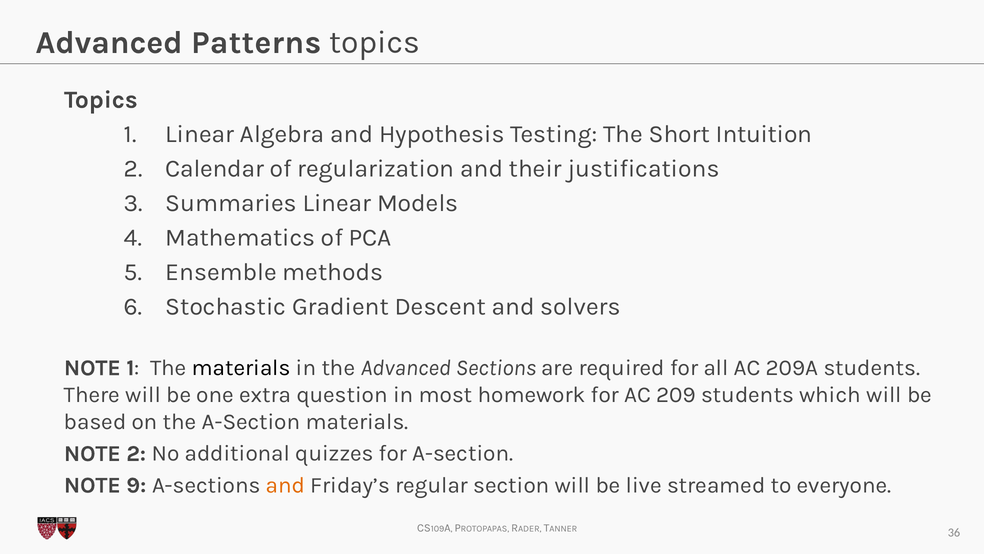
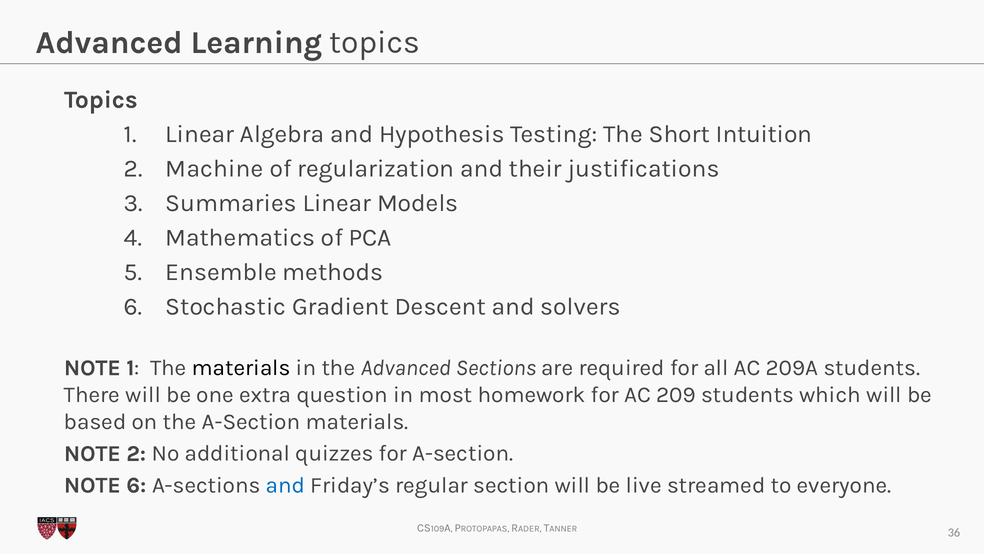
Patterns: Patterns -> Learning (256, 42)
Calendar: Calendar -> Machine (215, 168)
NOTE 9: 9 -> 6 (136, 485)
and colour: orange -> blue (286, 485)
